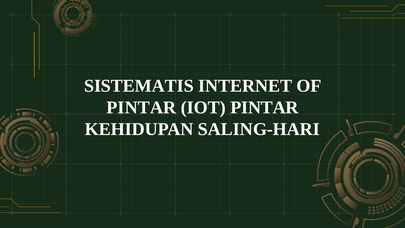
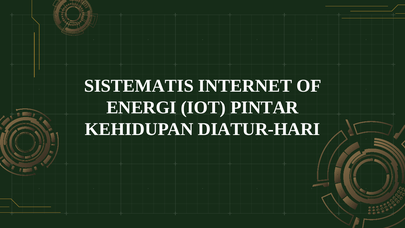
PINTAR: PINTAR -> ENERGI (141, 107)
SALING-HARI: SALING-HARI -> DIATUR-HARI (259, 129)
